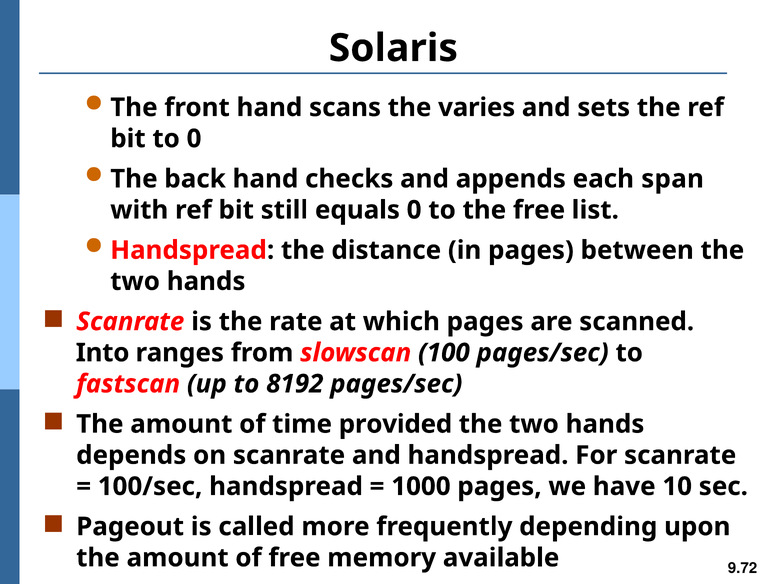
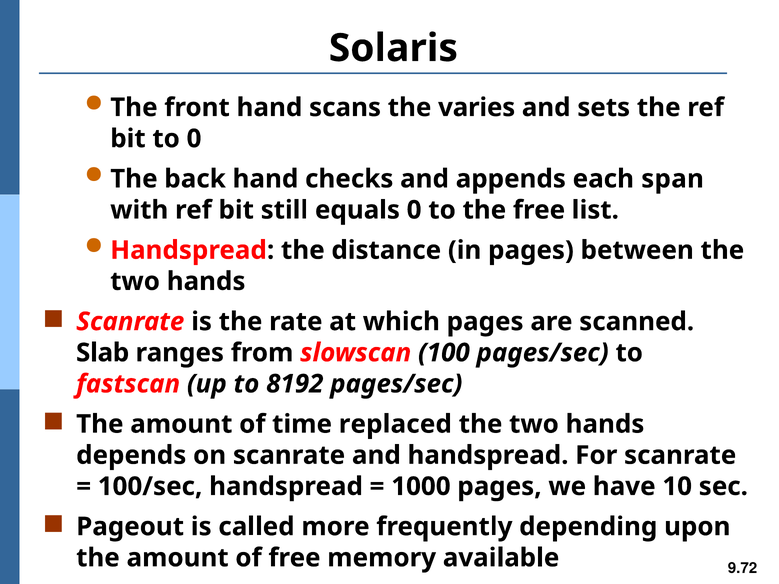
Into: Into -> Slab (103, 353)
provided: provided -> replaced (395, 424)
